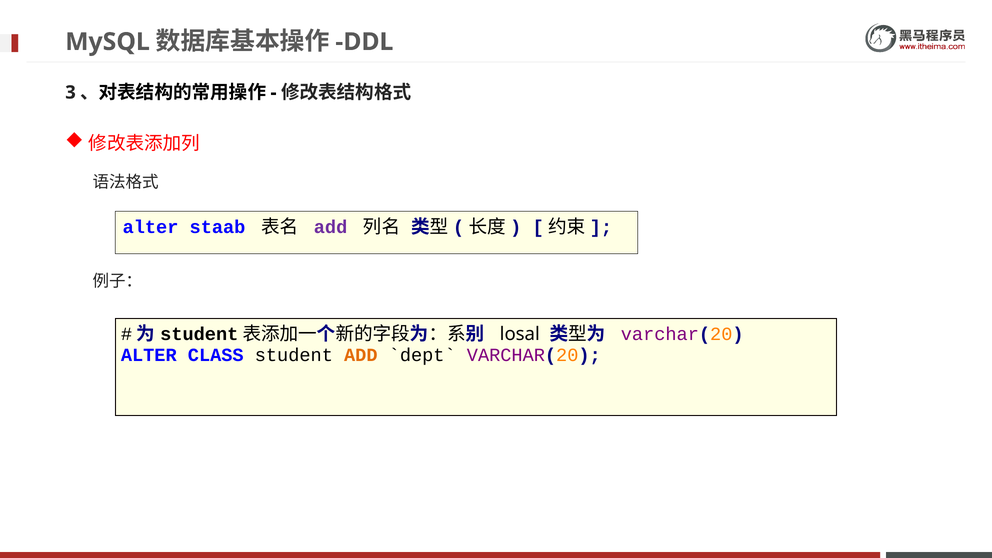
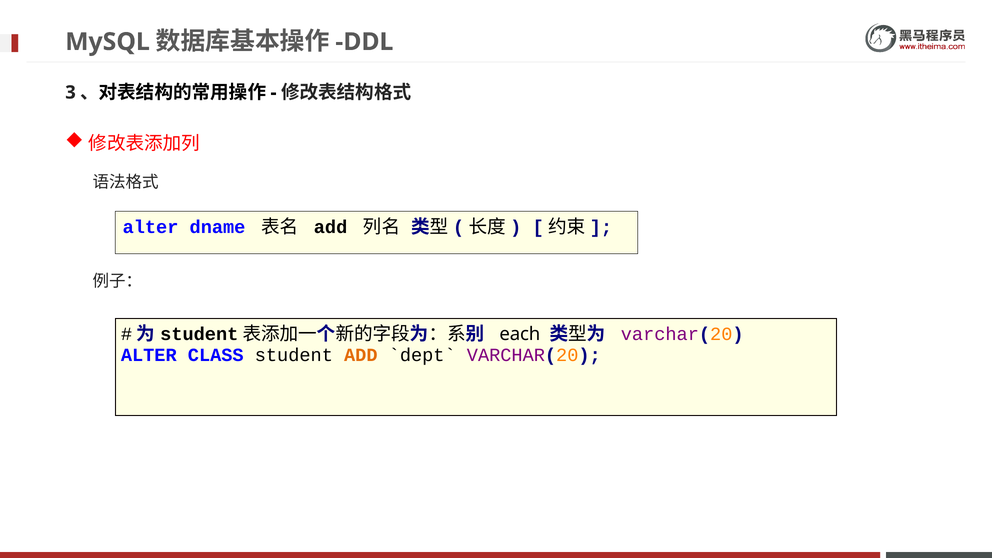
staab: staab -> dname (218, 227)
add colour: purple -> black (331, 227)
losal: losal -> each (520, 334)
